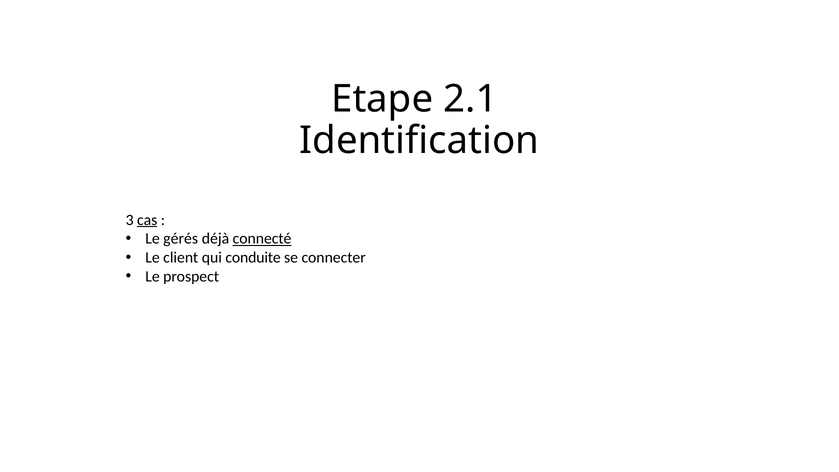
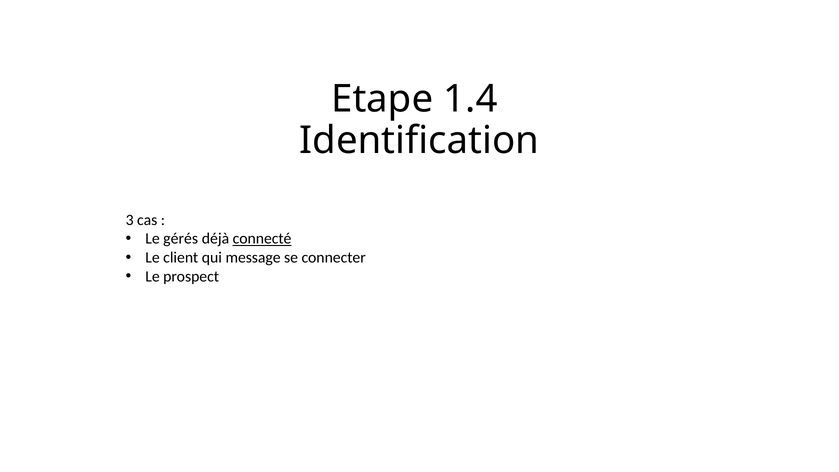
2.1: 2.1 -> 1.4 (470, 99)
cas underline: present -> none (147, 220)
conduite: conduite -> message (253, 258)
